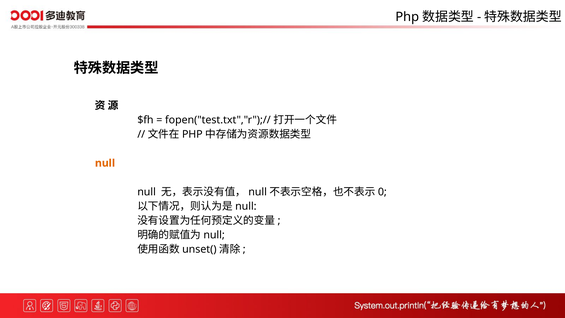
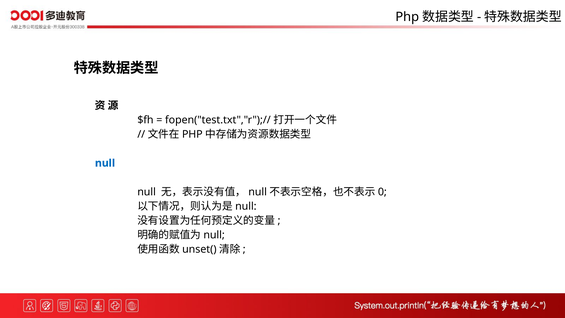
null colour: orange -> blue (105, 163)
